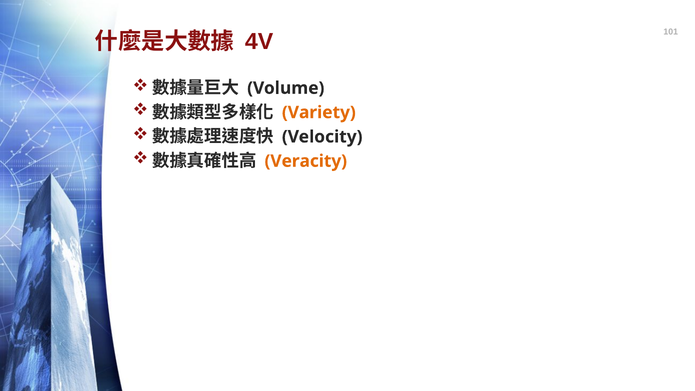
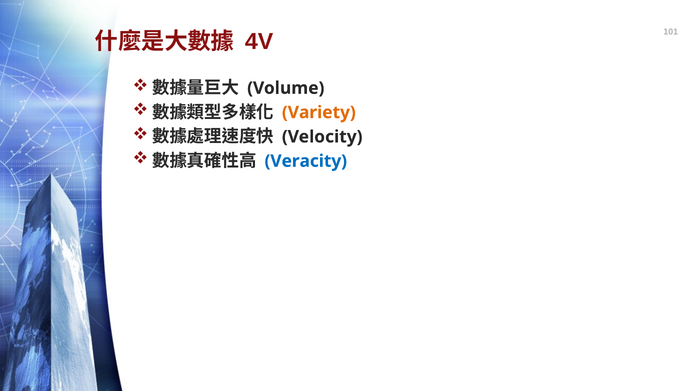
Veracity colour: orange -> blue (306, 161)
